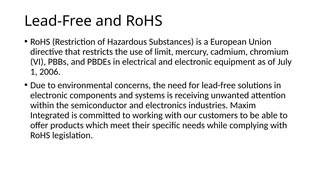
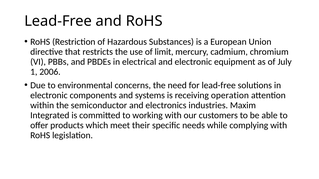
unwanted: unwanted -> operation (230, 95)
